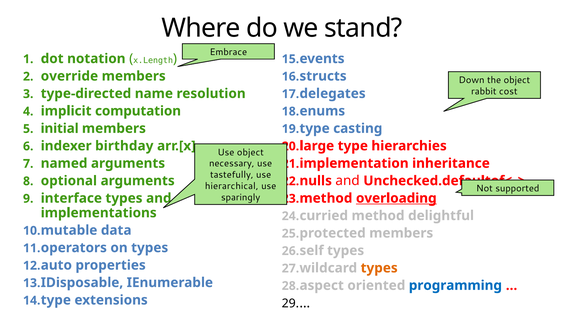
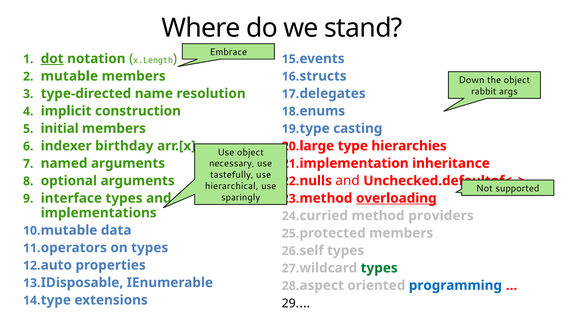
dot underline: none -> present (52, 59)
override: override -> mutable (69, 76)
cost: cost -> args (508, 91)
computation: computation -> construction (138, 111)
delightful: delightful -> providers (441, 216)
types colour: orange -> green (379, 268)
